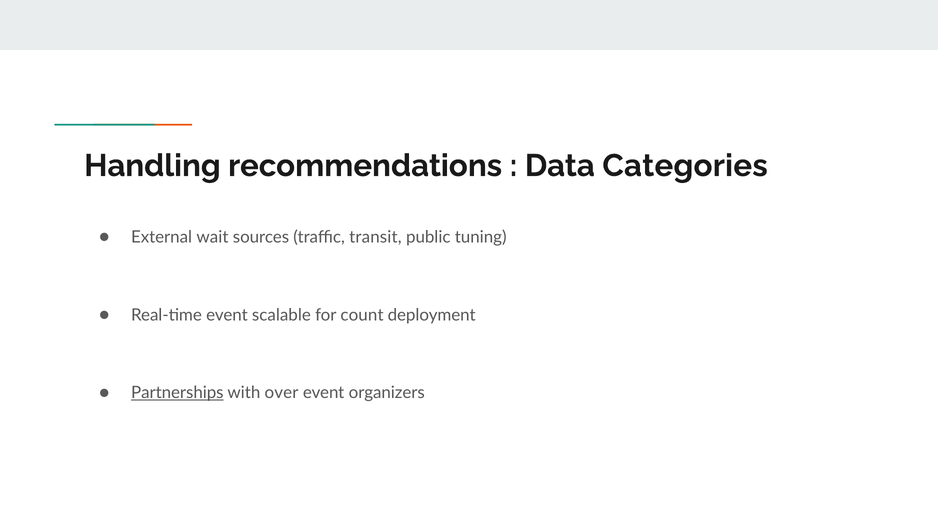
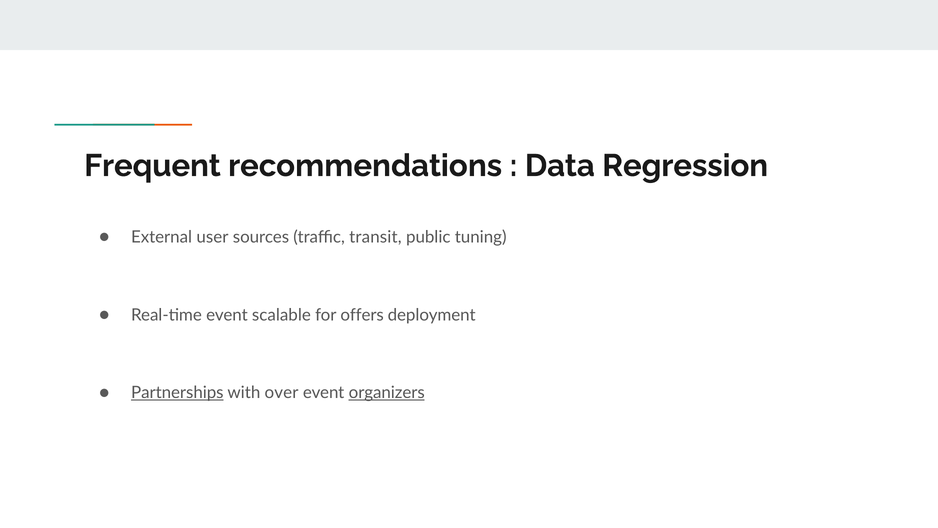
Handling: Handling -> Frequent (152, 166)
Categories: Categories -> Regression (685, 166)
wait: wait -> user (212, 237)
count: count -> offers (362, 315)
organizers underline: none -> present (387, 393)
